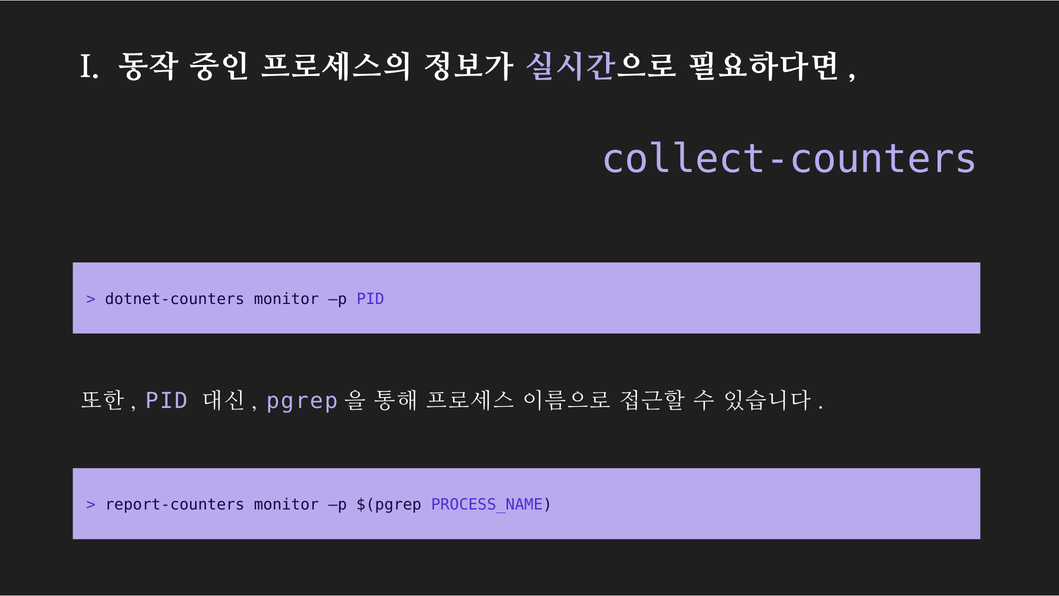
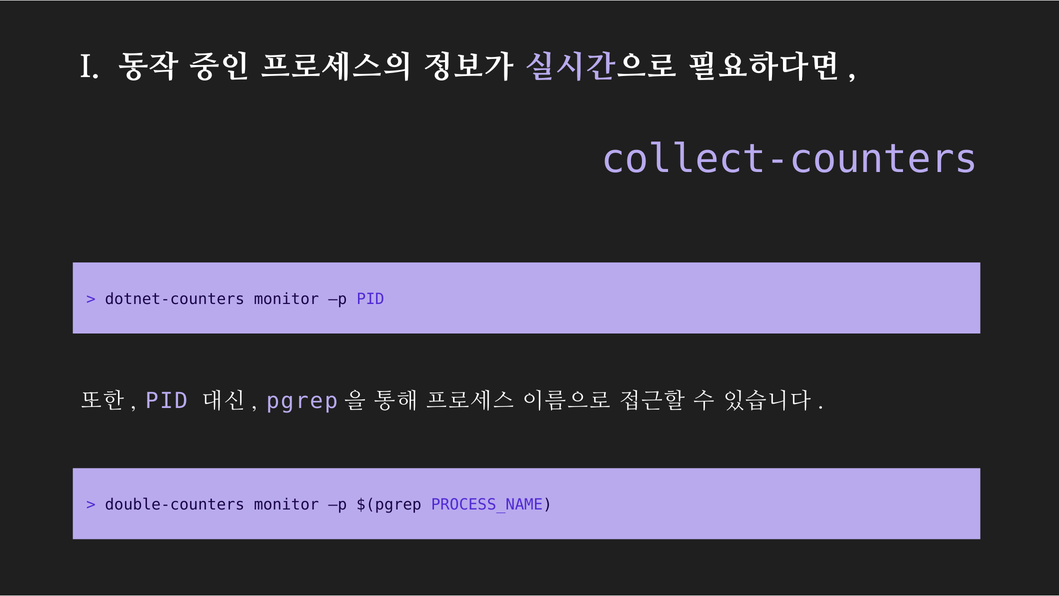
report-counters: report-counters -> double-counters (175, 505)
